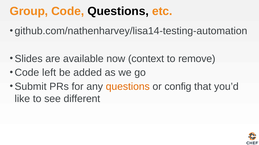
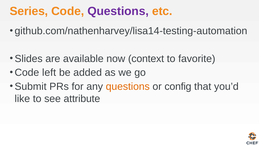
Group: Group -> Series (29, 11)
Questions colour: black -> purple (118, 11)
remove: remove -> favorite (197, 59)
different: different -> attribute (82, 99)
